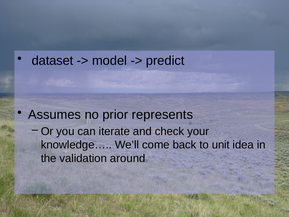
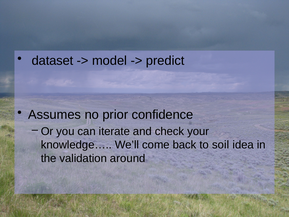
represents: represents -> confidence (162, 115)
unit: unit -> soil (221, 145)
